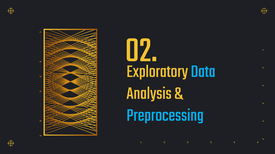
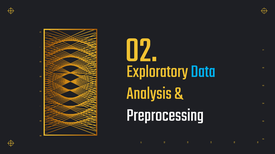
Preprocessing colour: light blue -> white (165, 115)
